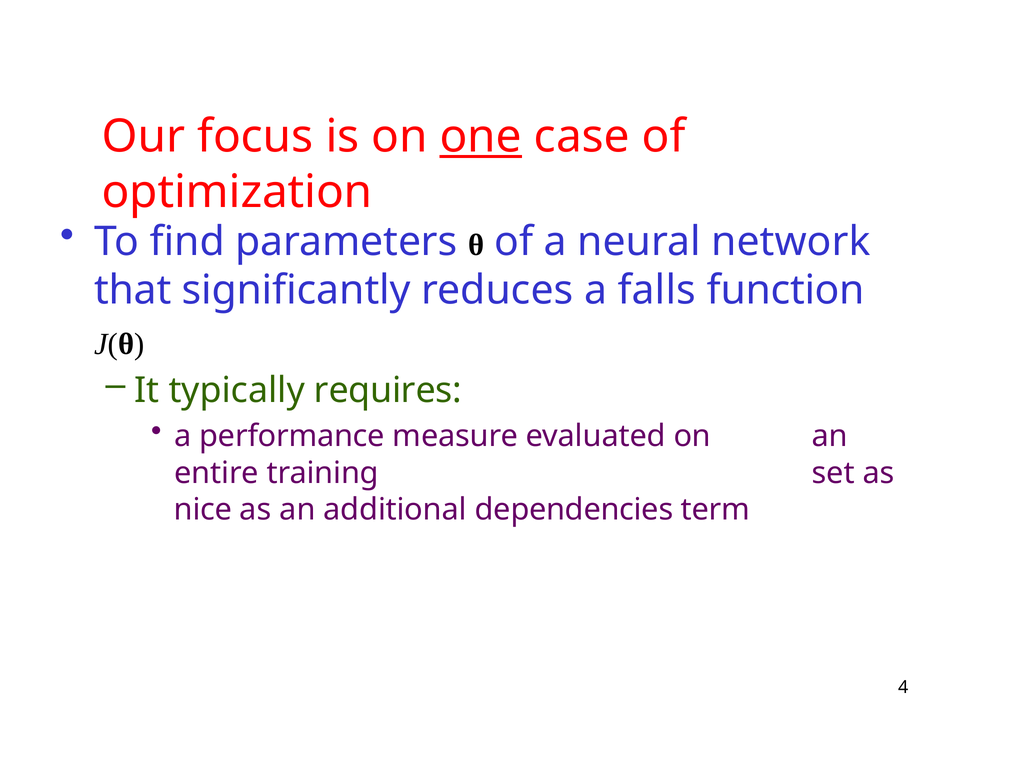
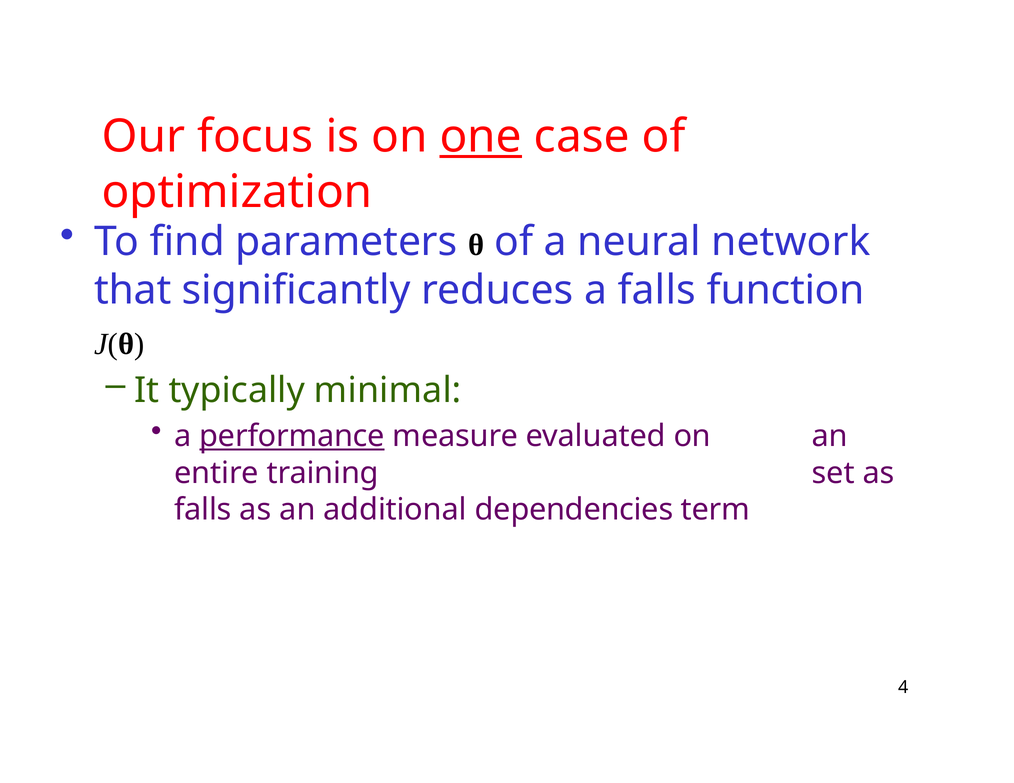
requires: requires -> minimal (388, 391)
performance underline: none -> present (292, 436)
nice: nice -> falls (203, 510)
